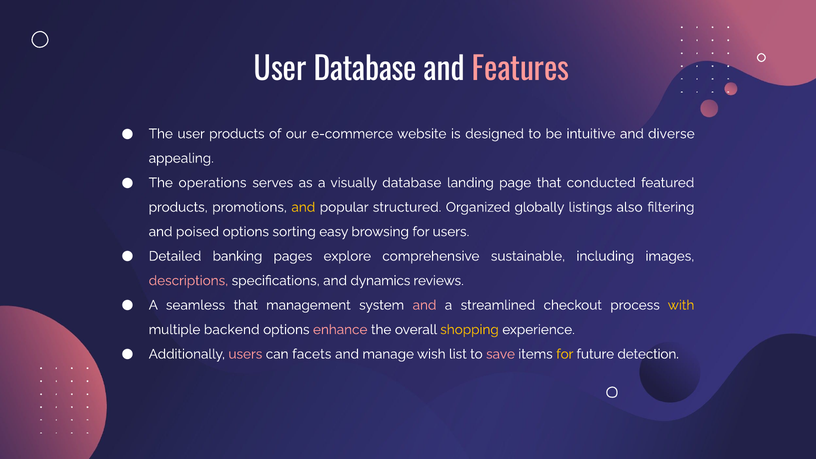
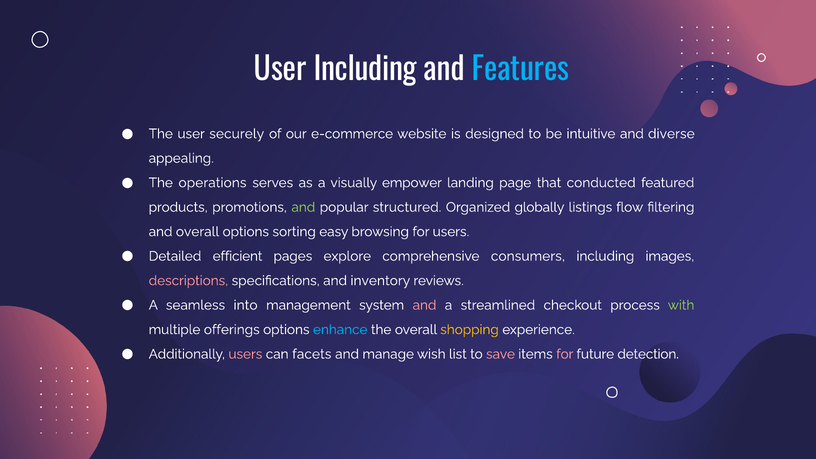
User Database: Database -> Including (365, 70)
Features colour: pink -> light blue (521, 70)
user products: products -> securely (237, 134)
visually database: database -> empower (412, 183)
and colour: yellow -> light green (303, 207)
also: also -> flow (630, 207)
and poised: poised -> overall (198, 232)
banking: banking -> efficient (238, 256)
sustainable: sustainable -> consumers (528, 256)
dynamics: dynamics -> inventory (380, 281)
seamless that: that -> into (246, 305)
with colour: yellow -> light green (681, 305)
backend: backend -> offerings (232, 330)
enhance colour: pink -> light blue (340, 330)
for colour: yellow -> pink (565, 354)
